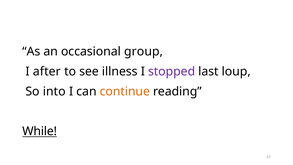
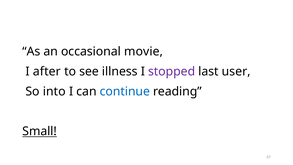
group: group -> movie (144, 51)
loup: loup -> user (236, 71)
continue colour: orange -> blue (125, 91)
While: While -> Small (40, 131)
